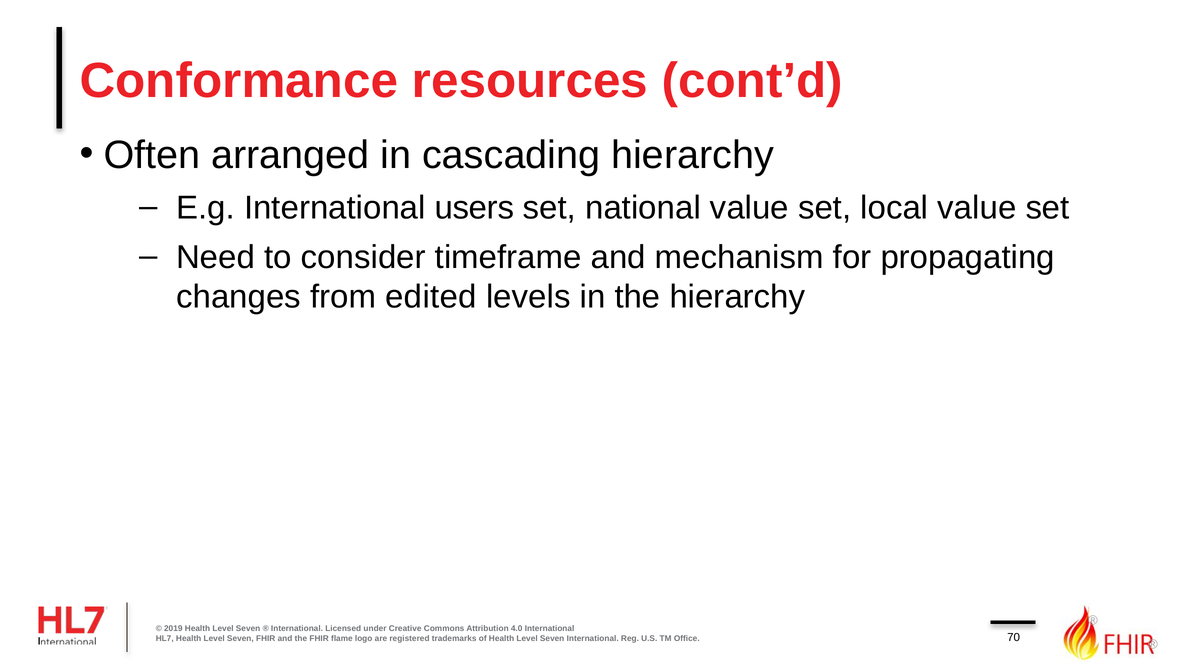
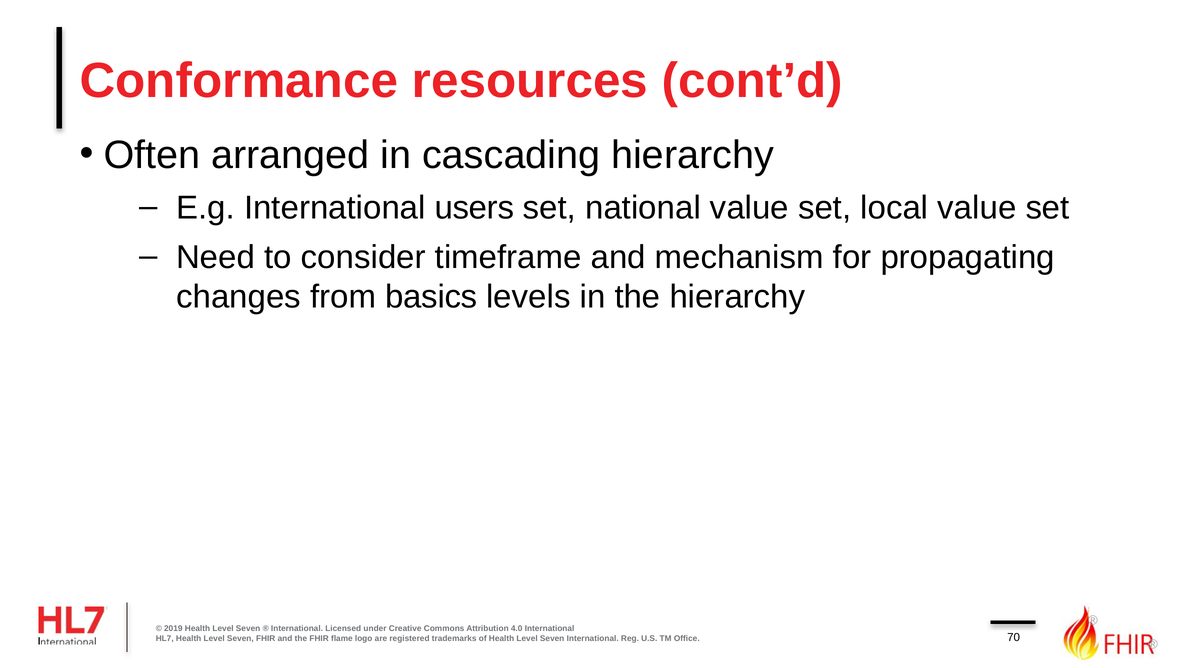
edited: edited -> basics (431, 297)
